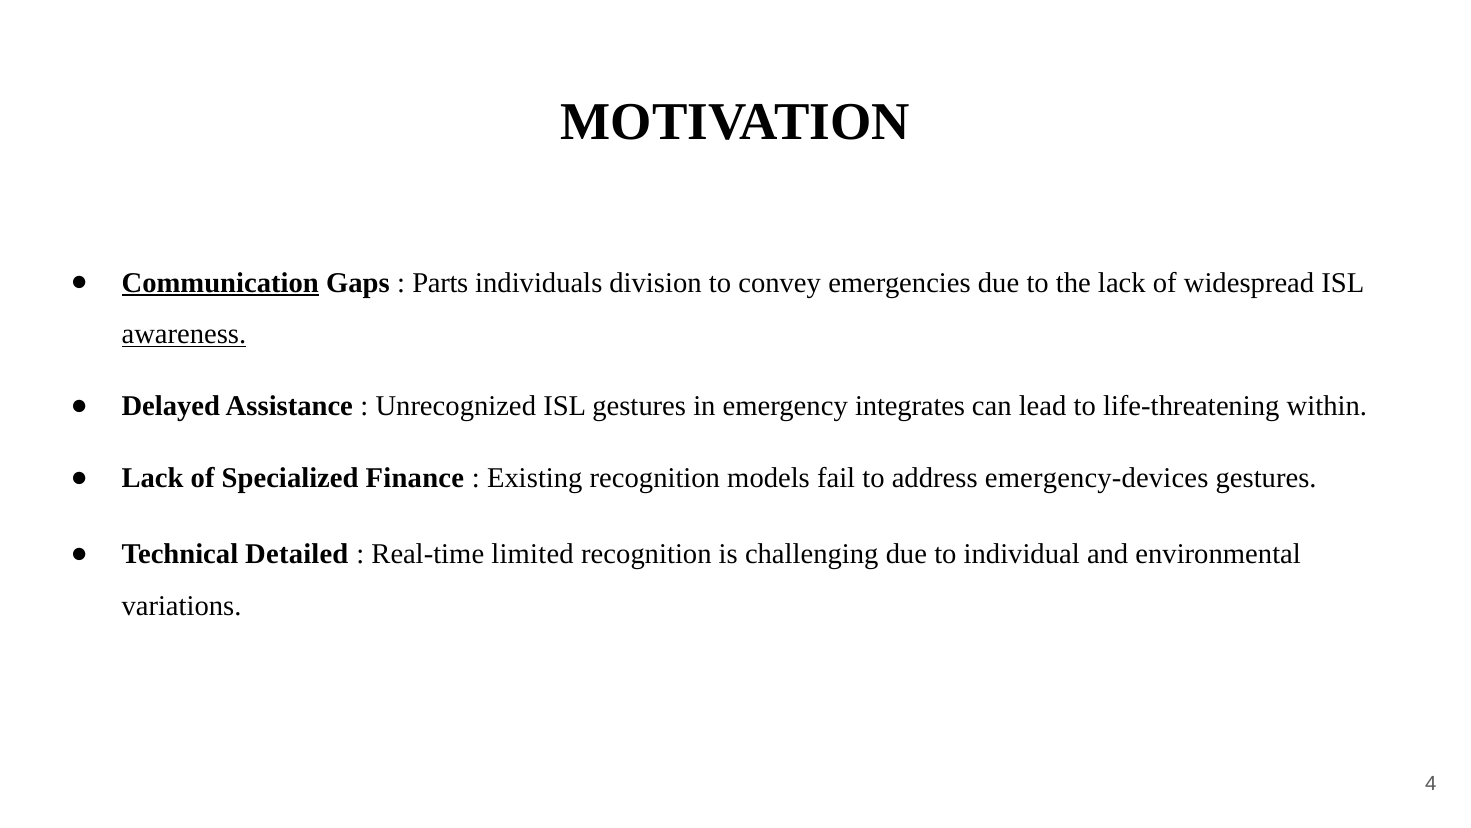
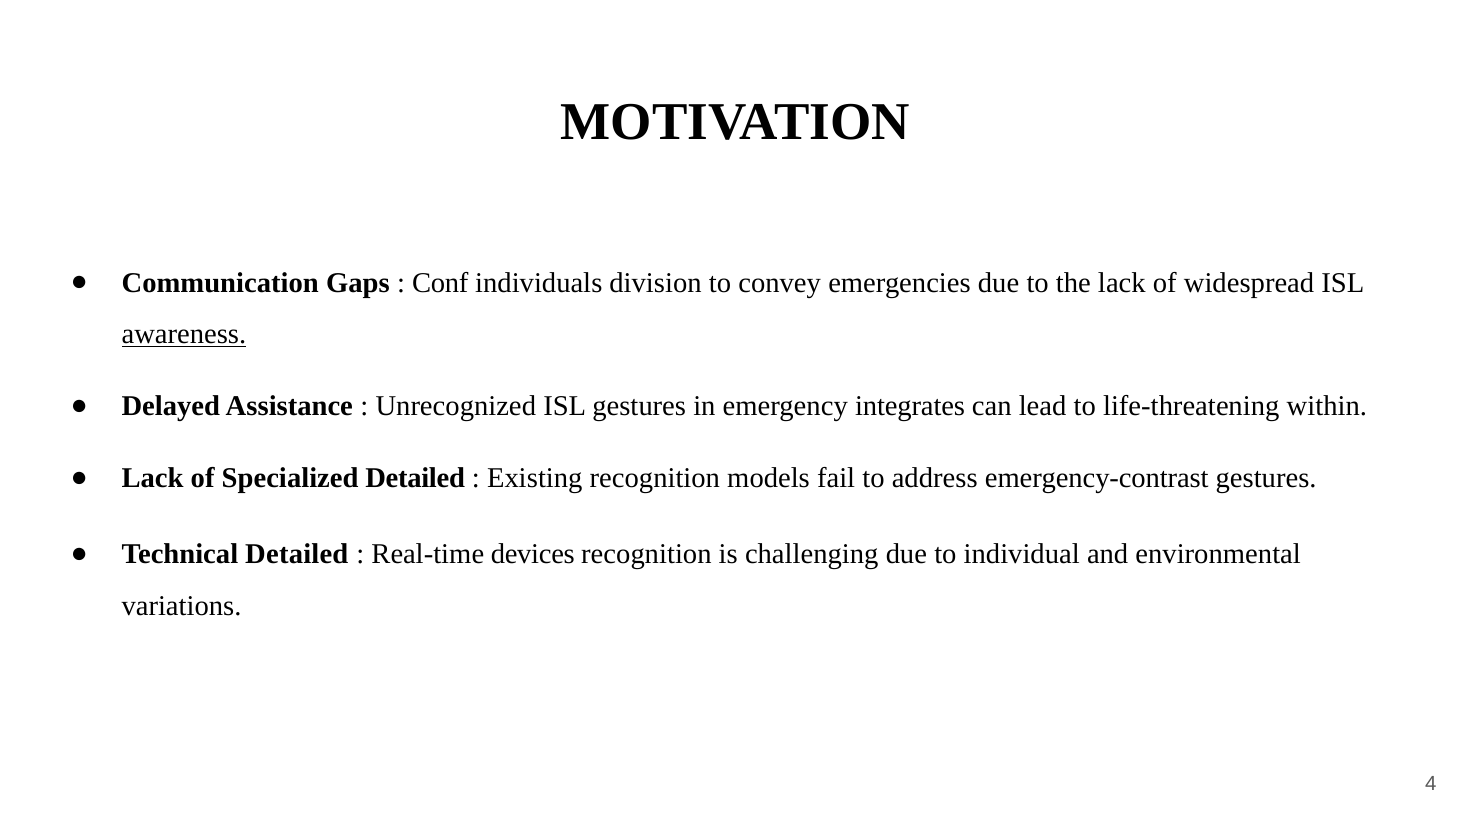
Communication underline: present -> none (220, 283)
Parts: Parts -> Conf (440, 283)
Specialized Finance: Finance -> Detailed (415, 478)
emergency-devices: emergency-devices -> emergency-contrast (1097, 478)
limited: limited -> devices (533, 554)
